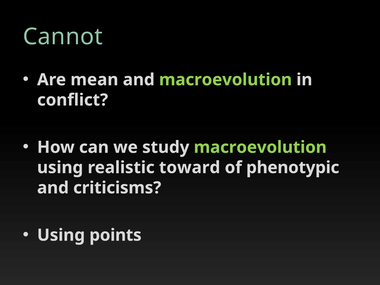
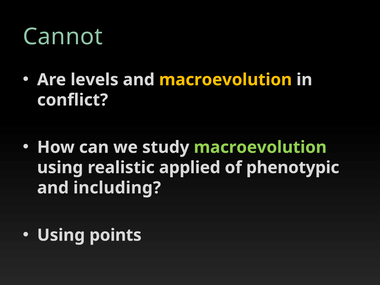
mean: mean -> levels (94, 80)
macroevolution colour: light green -> yellow (226, 80)
toward: toward -> applied (190, 168)
criticisms: criticisms -> including (117, 188)
